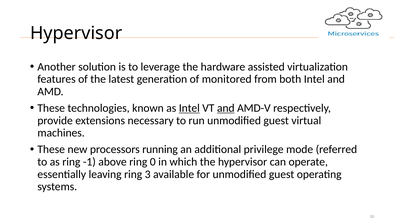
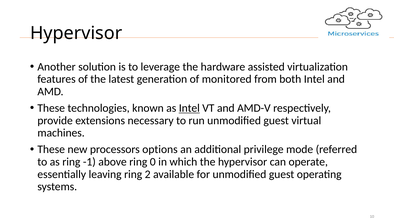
and underline: present -> none (226, 108)
running: running -> options (160, 149)
3: 3 -> 2 (148, 174)
